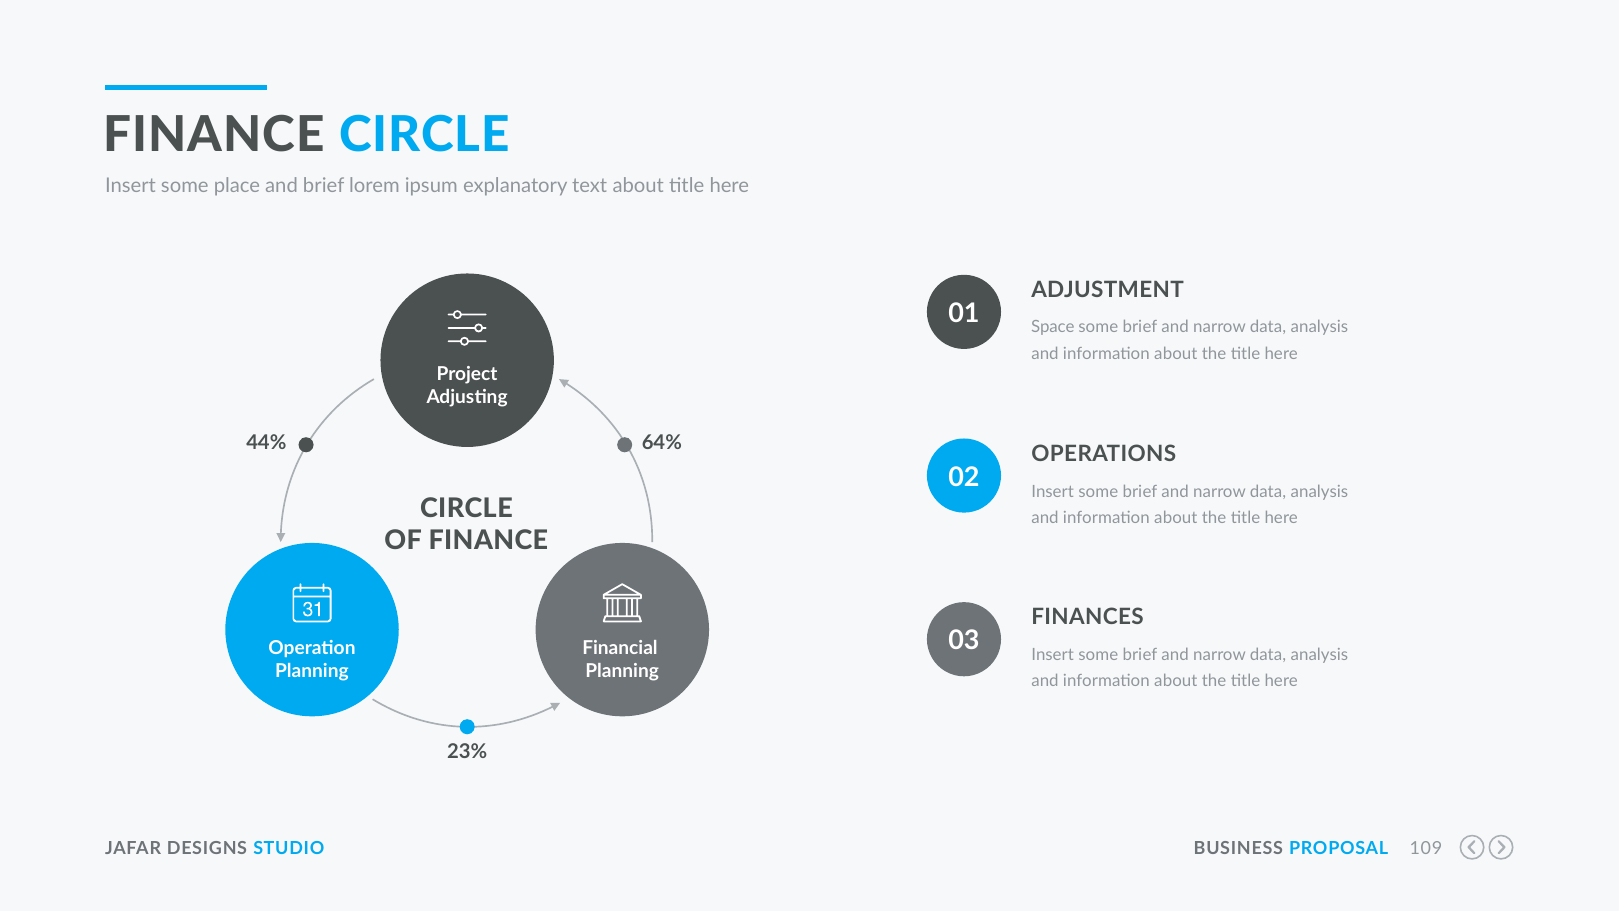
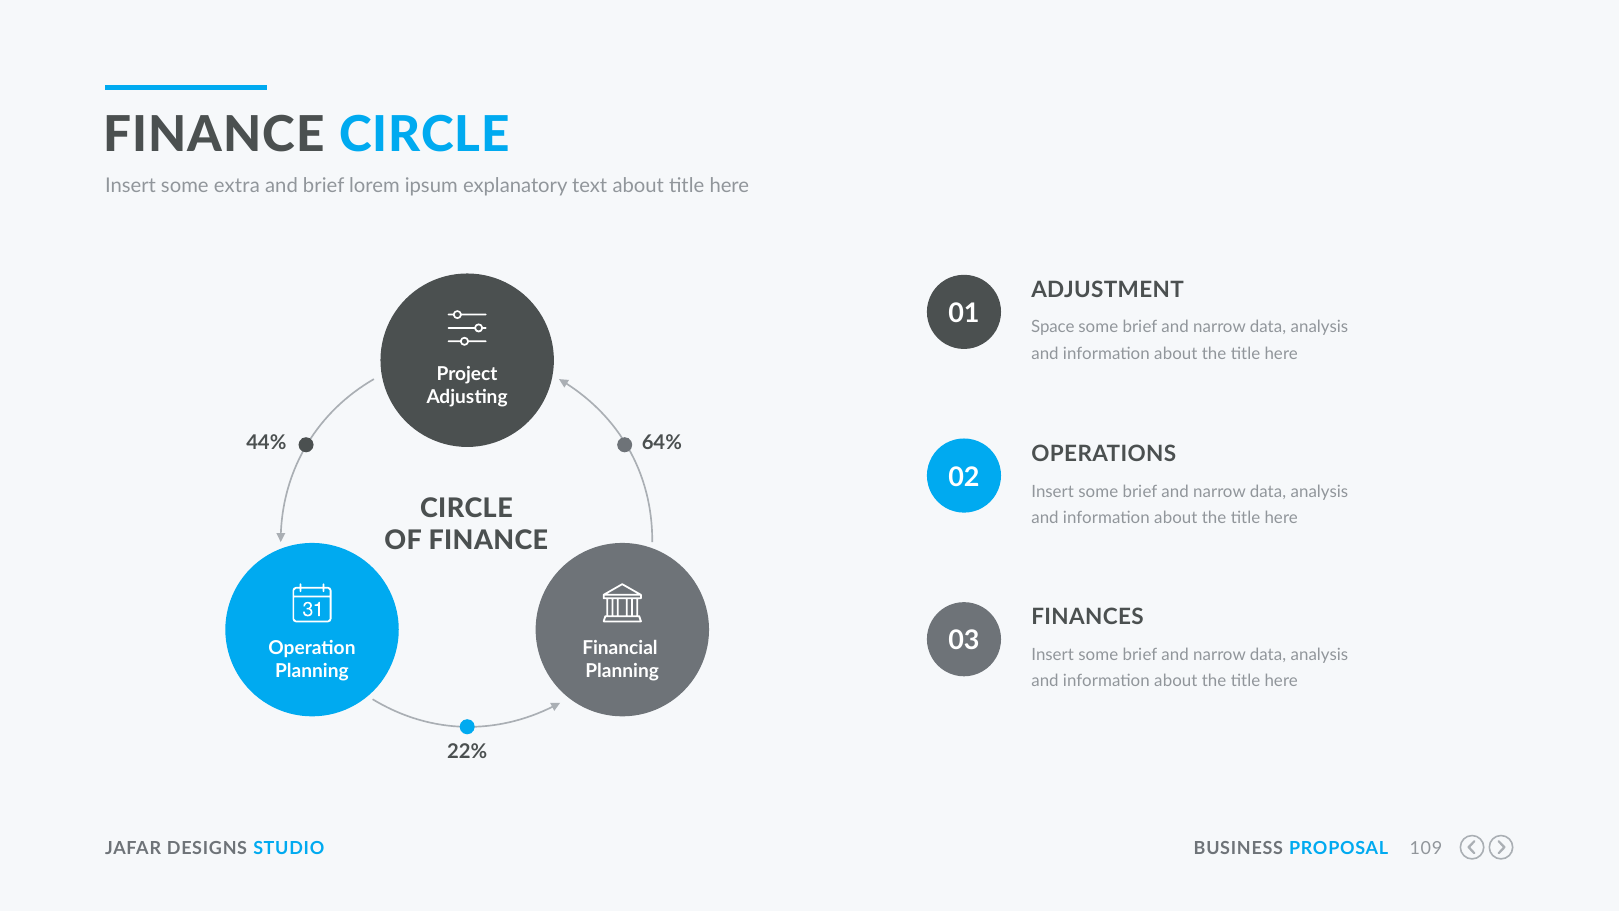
place: place -> extra (237, 186)
23%: 23% -> 22% (467, 751)
